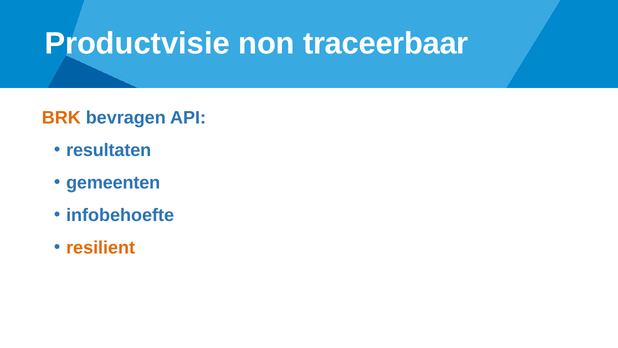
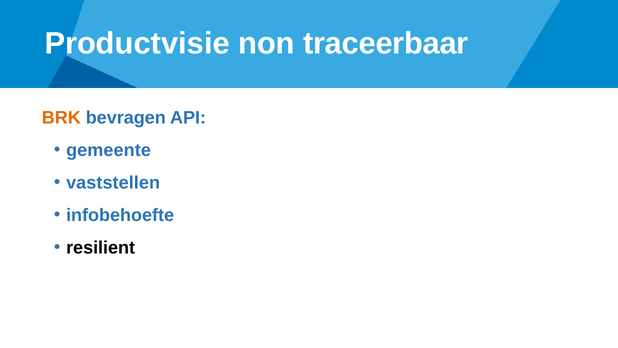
resultaten: resultaten -> gemeente (109, 150)
gemeenten: gemeenten -> vaststellen (113, 183)
resilient colour: orange -> black (101, 248)
